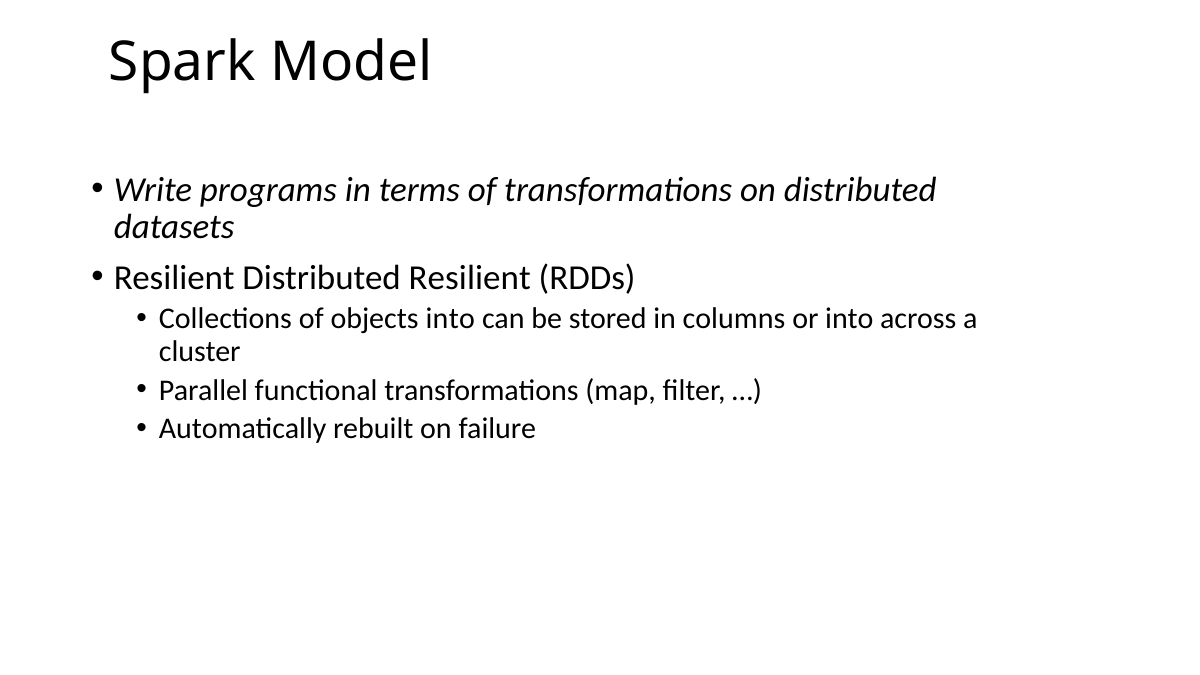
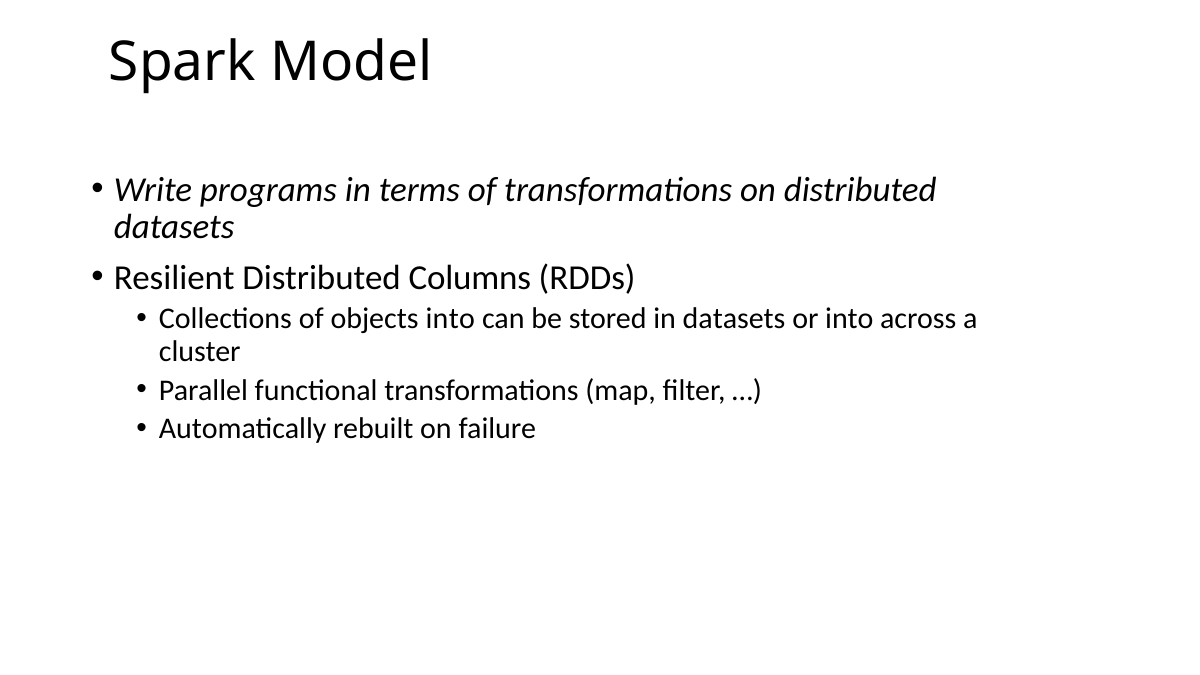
Distributed Resilient: Resilient -> Columns (470, 278)
in columns: columns -> datasets (734, 319)
